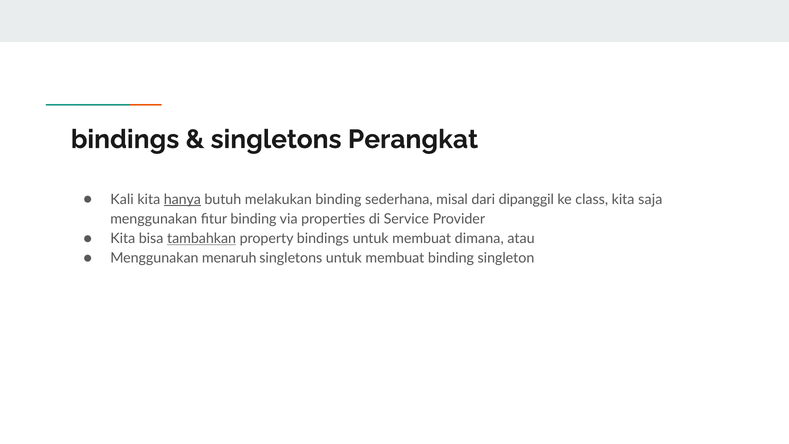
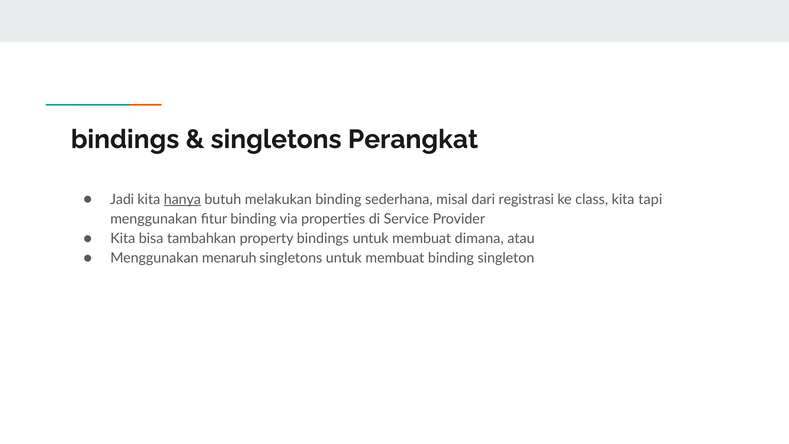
Kali: Kali -> Jadi (122, 199)
dipanggil: dipanggil -> registrasi (526, 199)
saja: saja -> tapi (650, 199)
tambahkan underline: present -> none (202, 238)
